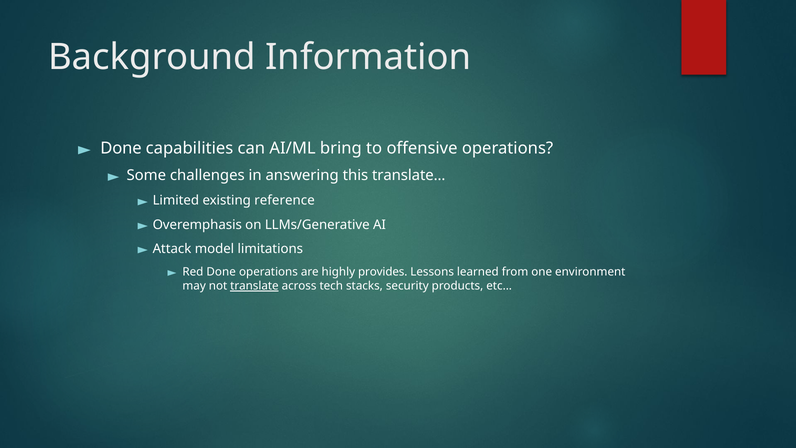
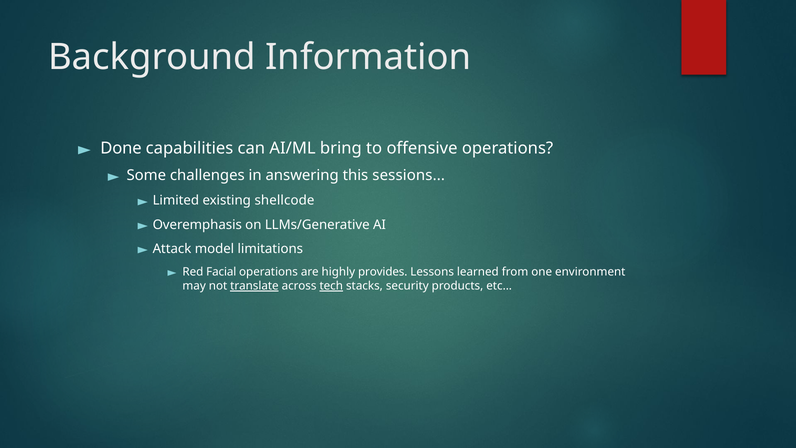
this translate: translate -> sessions (409, 175)
reference: reference -> shellcode (284, 200)
Red Done: Done -> Facial (221, 272)
tech underline: none -> present (331, 286)
